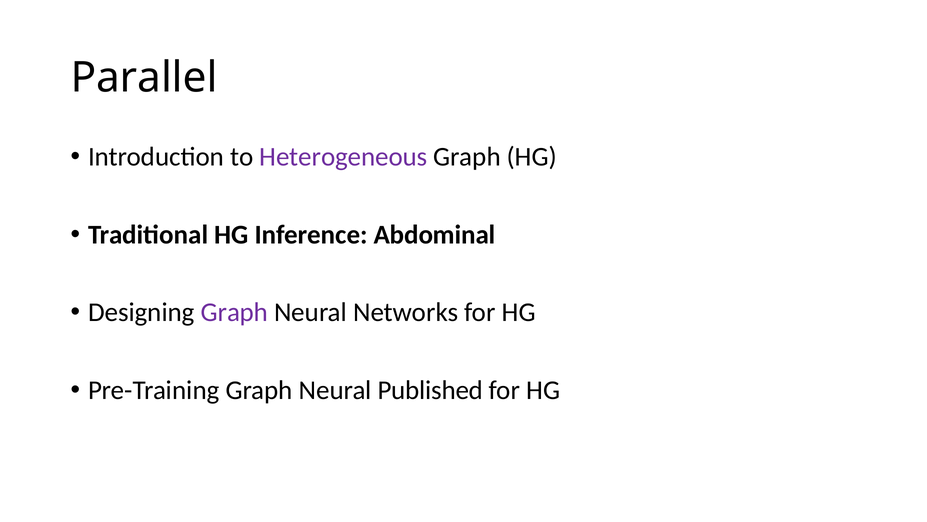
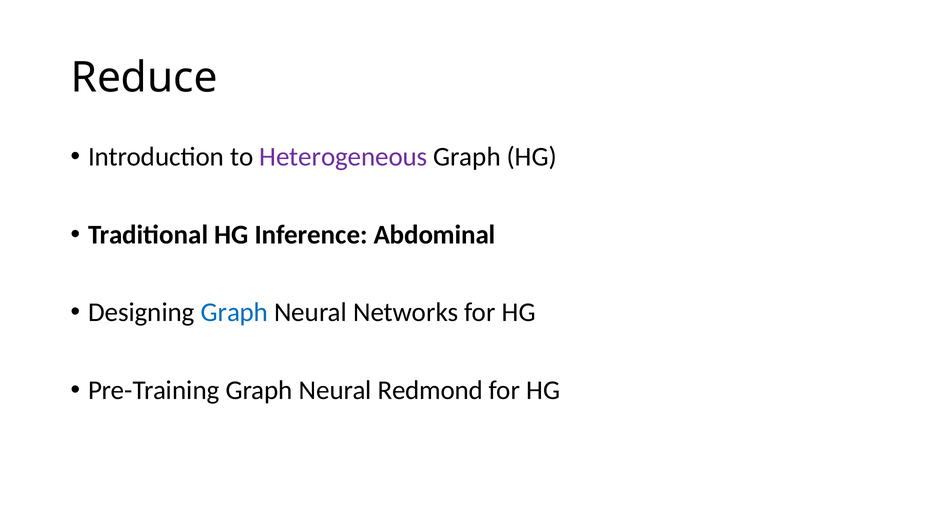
Parallel: Parallel -> Reduce (144, 78)
Graph colour: purple -> blue (234, 312)
Published: Published -> Redmond (430, 390)
